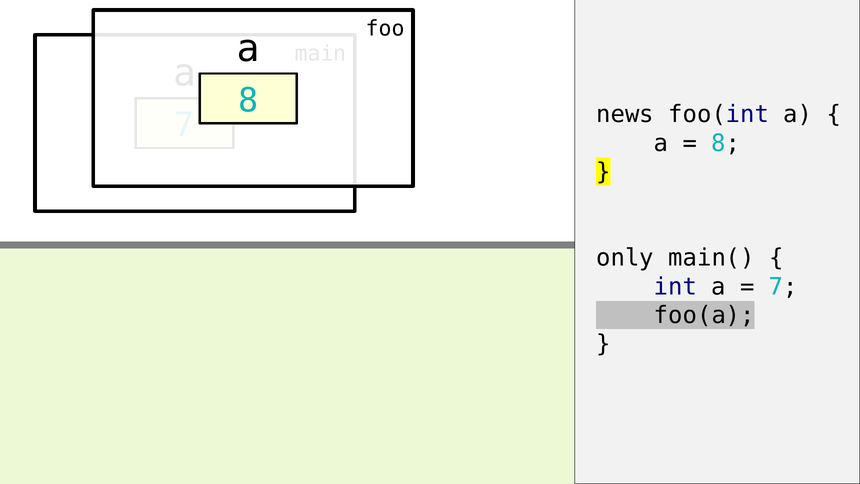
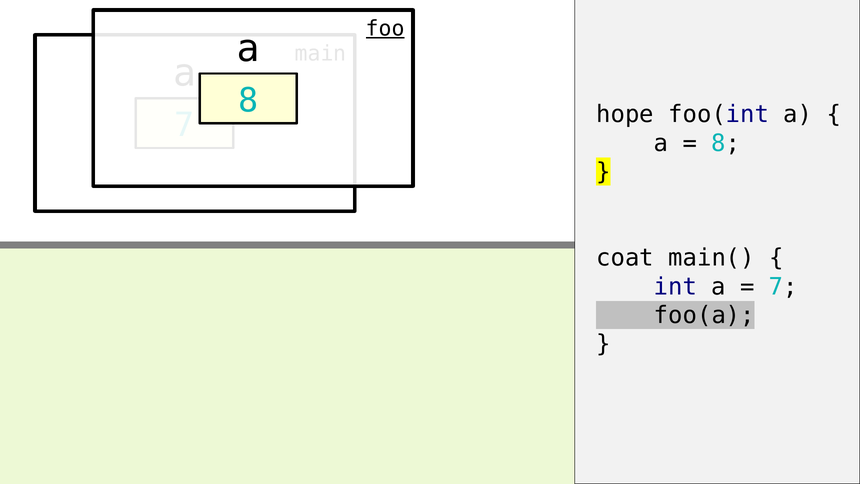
foo underline: none -> present (385, 29)
news: news -> hope (625, 114)
only: only -> coat (625, 258)
